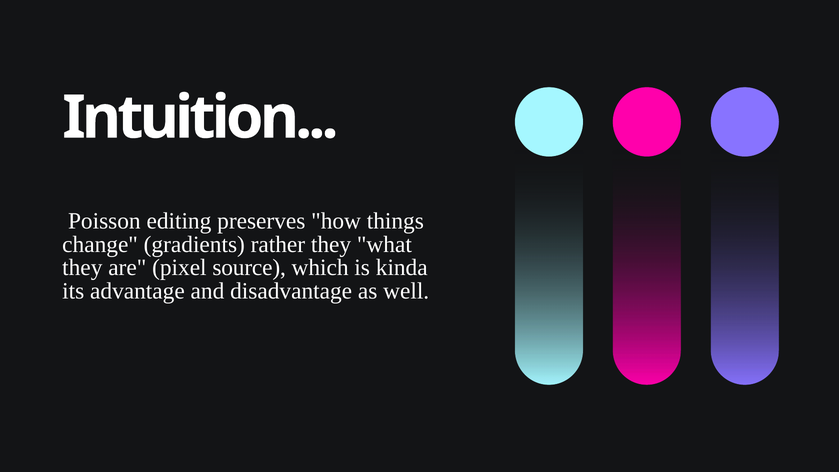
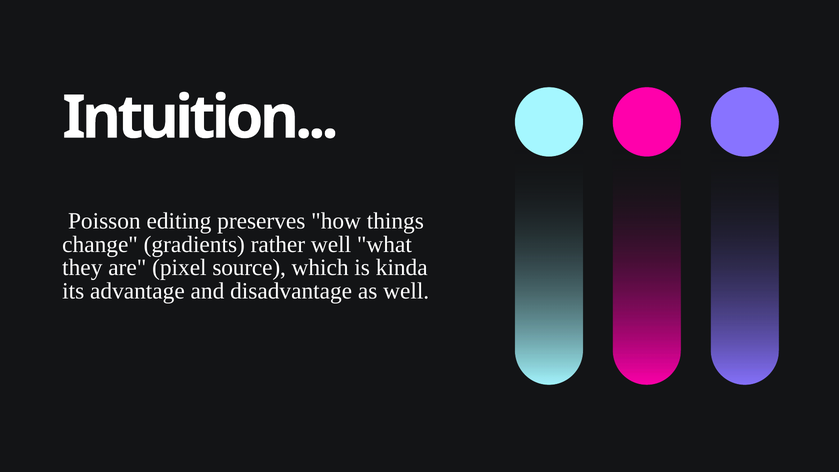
rather they: they -> well (331, 244)
